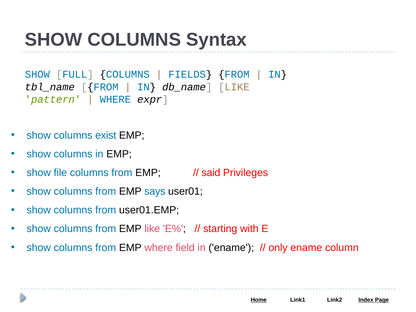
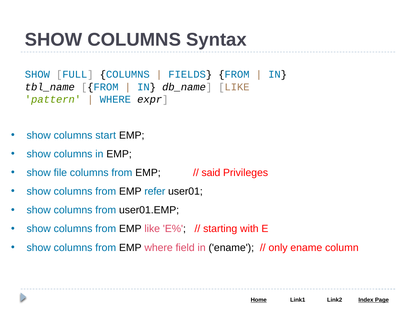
exist: exist -> start (106, 135)
says: says -> refer (155, 191)
